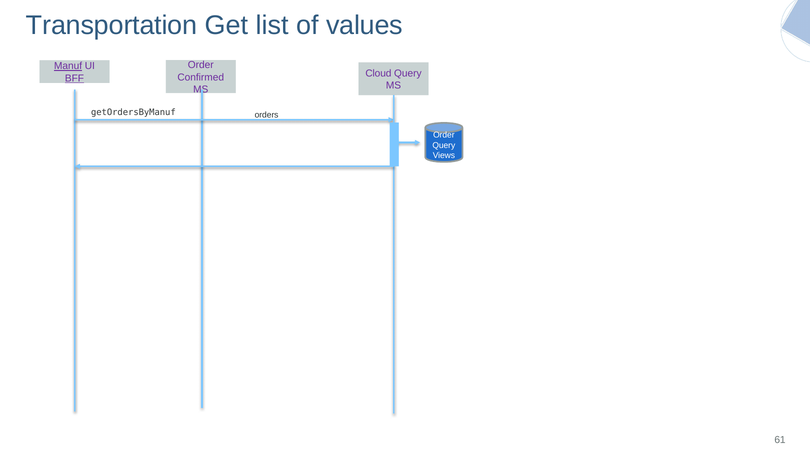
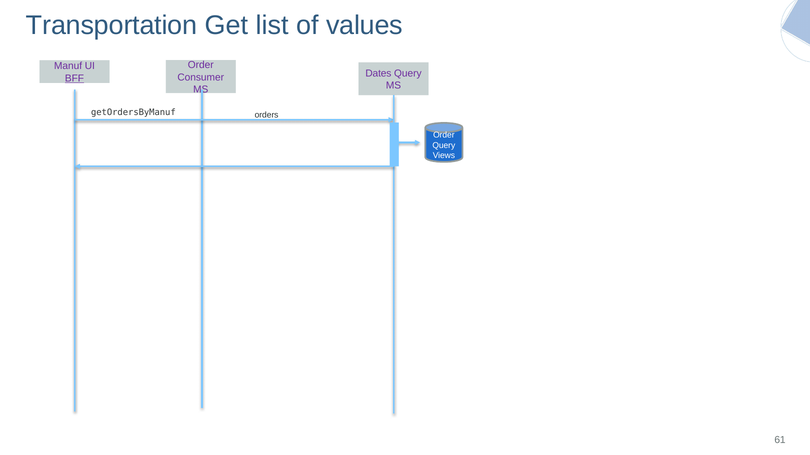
Manuf underline: present -> none (68, 66)
Cloud: Cloud -> Dates (378, 73)
Confirmed: Confirmed -> Consumer (201, 77)
